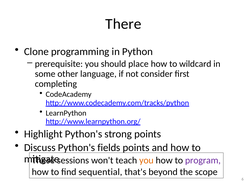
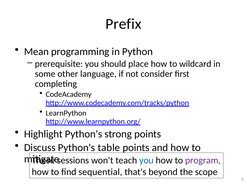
There: There -> Prefix (123, 24)
Clone: Clone -> Mean (36, 52)
fields: fields -> table (109, 148)
you colour: orange -> blue (146, 161)
